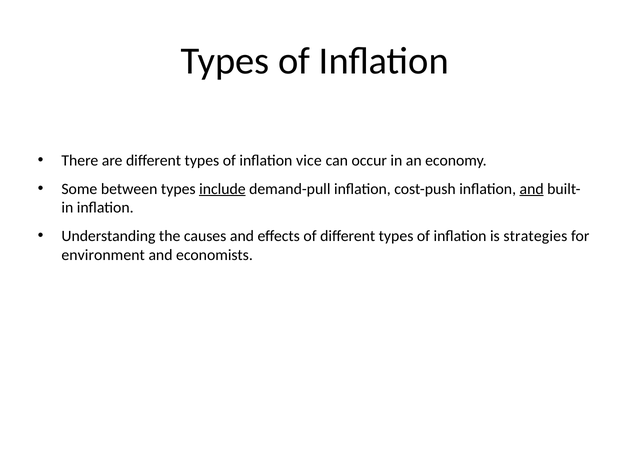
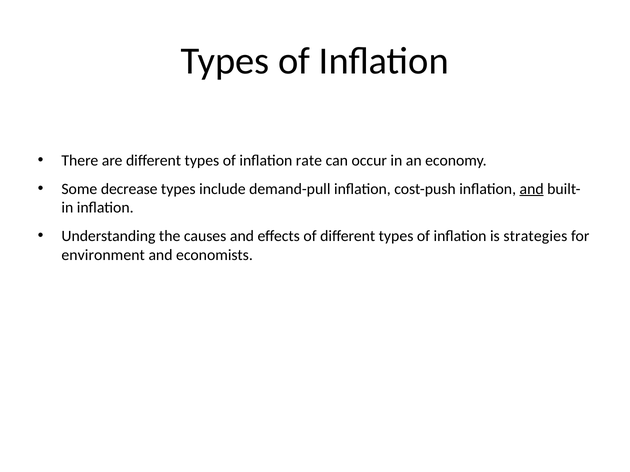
vice: vice -> rate (309, 161)
between: between -> decrease (129, 189)
include underline: present -> none (222, 189)
